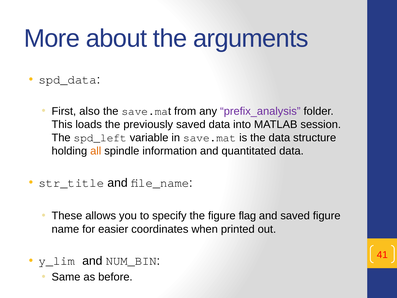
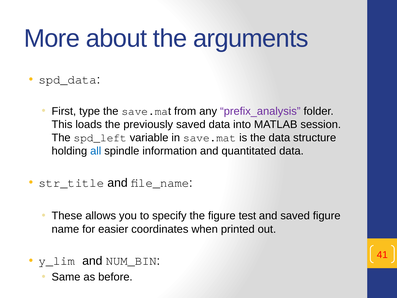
also: also -> type (90, 111)
all colour: orange -> blue (96, 151)
flag: flag -> test (247, 216)
